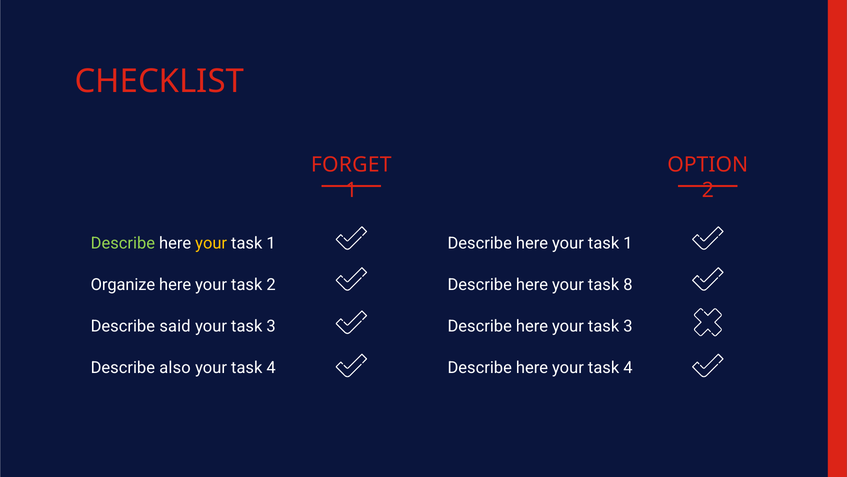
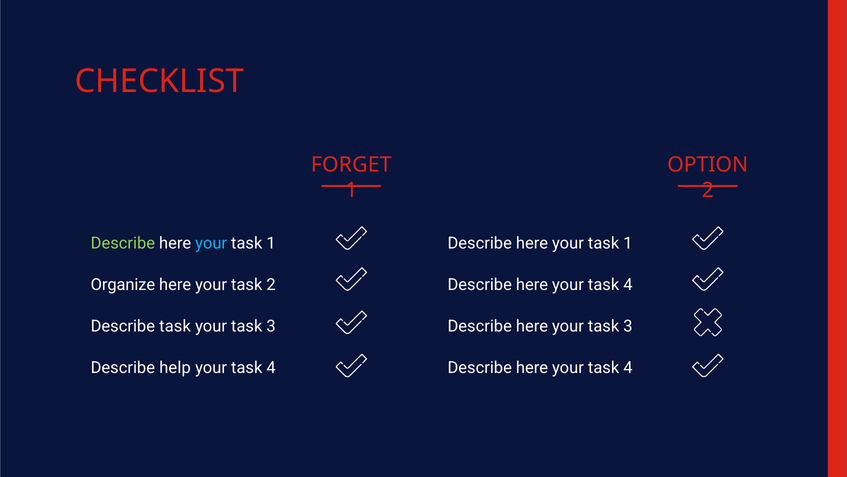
your colour: yellow -> light blue (211, 243)
8: 8 -> 4 (628, 285)
Describe said: said -> task (175, 326)
also: also -> help (175, 368)
